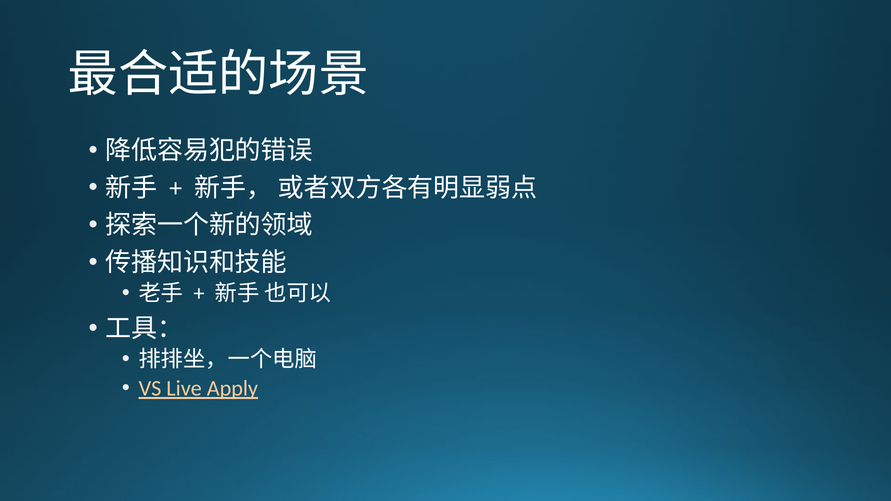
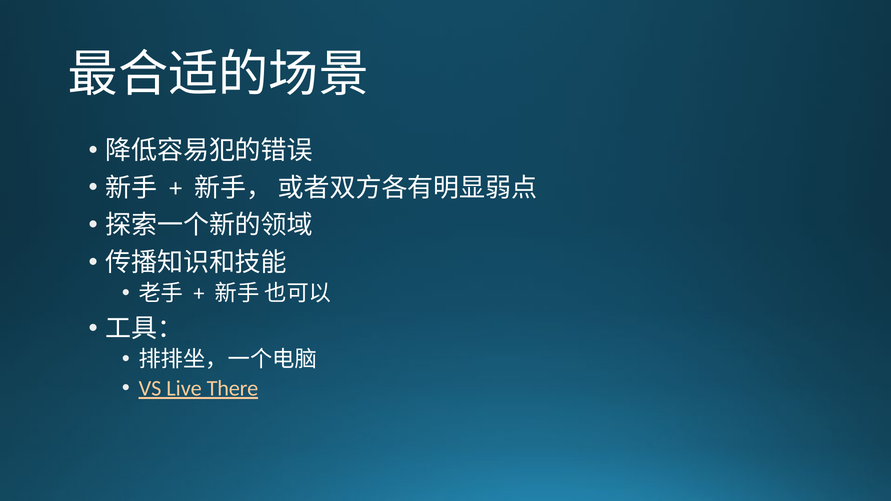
Apply: Apply -> There (232, 388)
